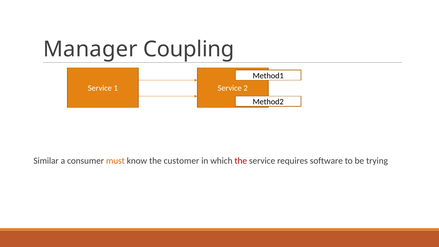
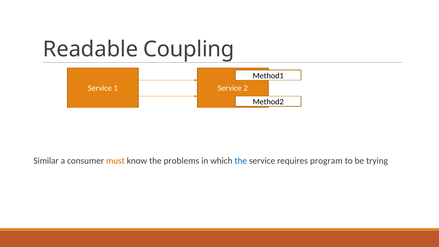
Manager: Manager -> Readable (90, 49)
customer: customer -> problems (181, 161)
the colour: red -> blue (241, 161)
software: software -> program (326, 161)
